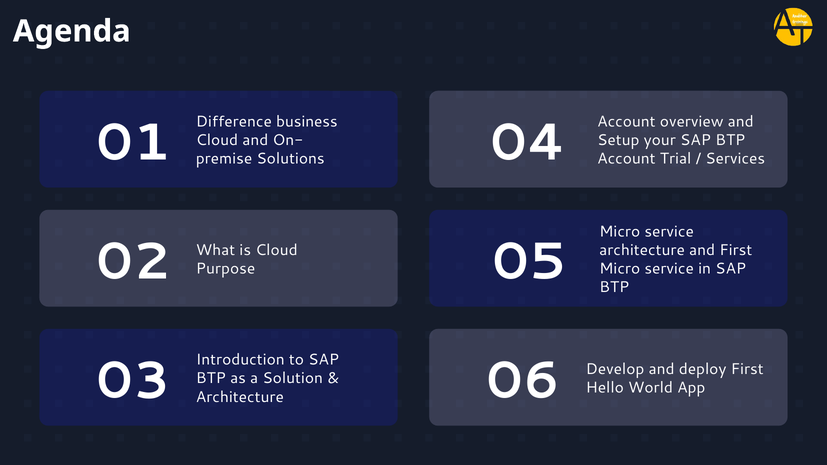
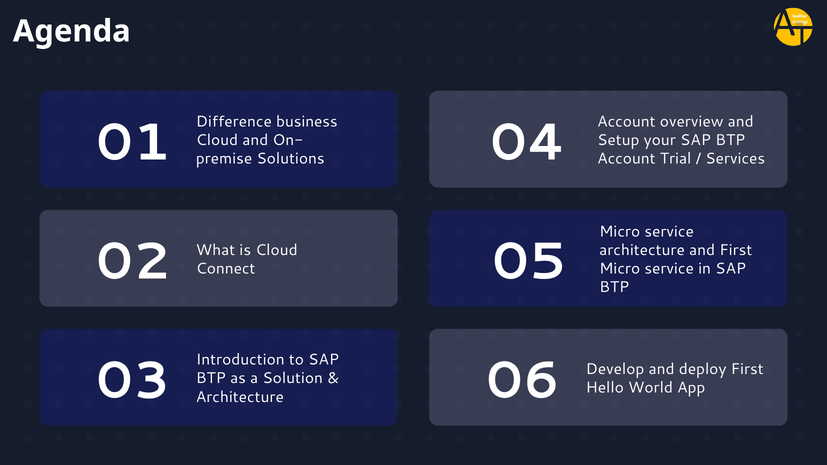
Purpose: Purpose -> Connect (226, 269)
